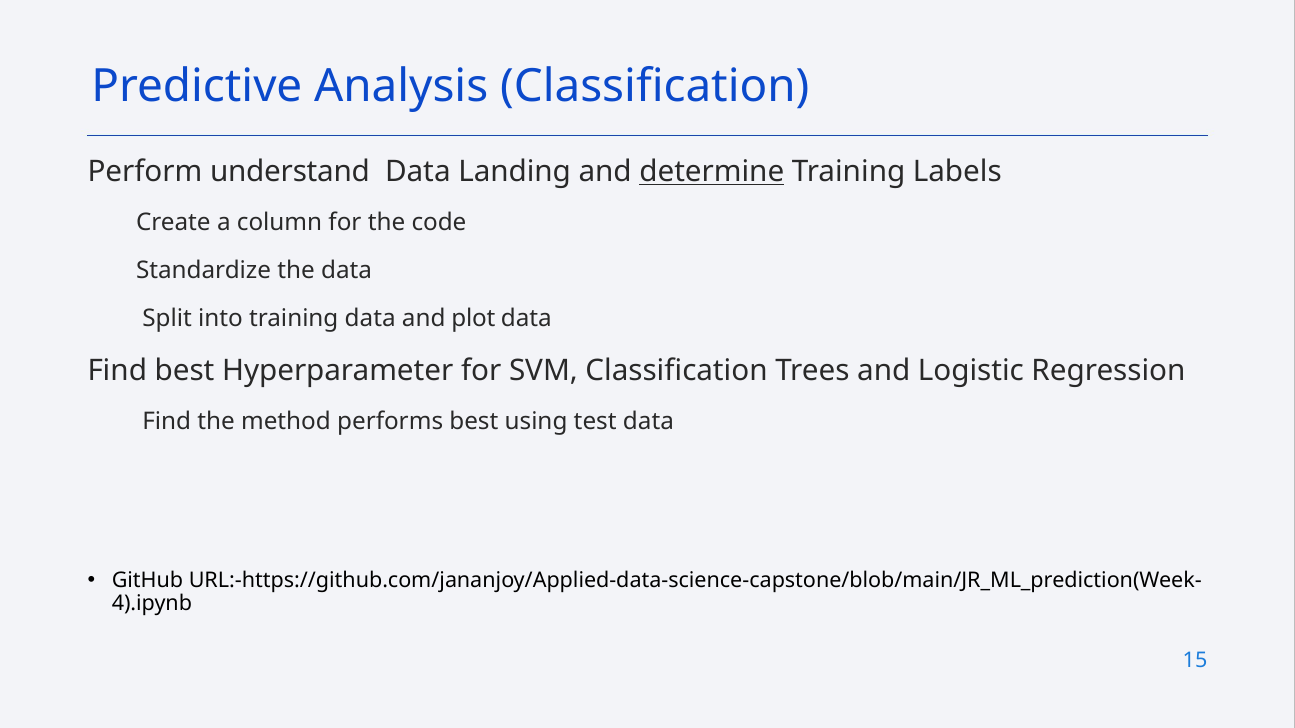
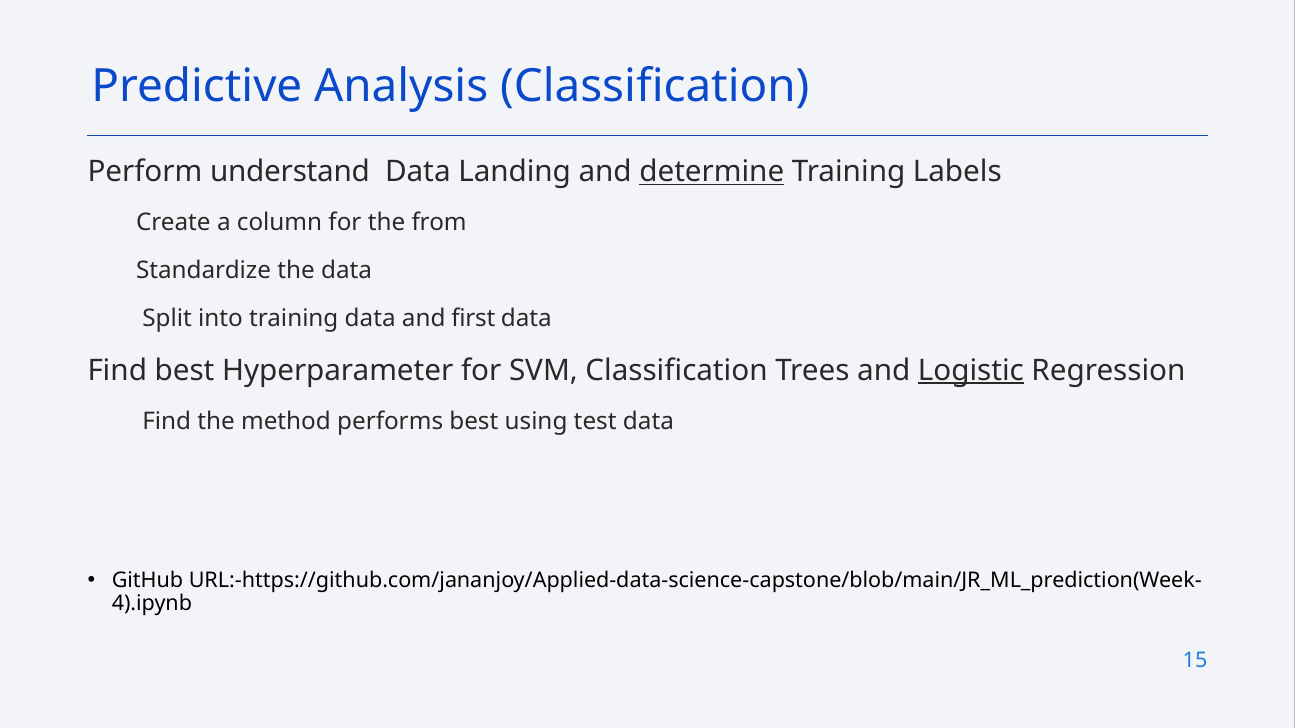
code: code -> from (439, 223)
plot: plot -> first (473, 319)
Logistic underline: none -> present (971, 370)
